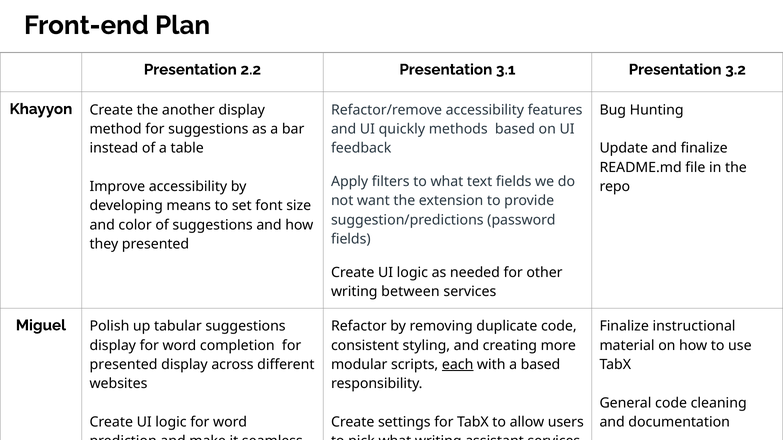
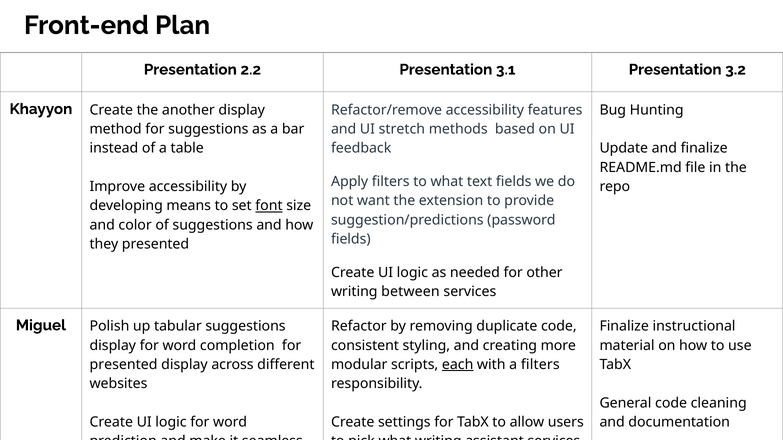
quickly: quickly -> stretch (402, 129)
font underline: none -> present (269, 206)
a based: based -> filters (540, 365)
